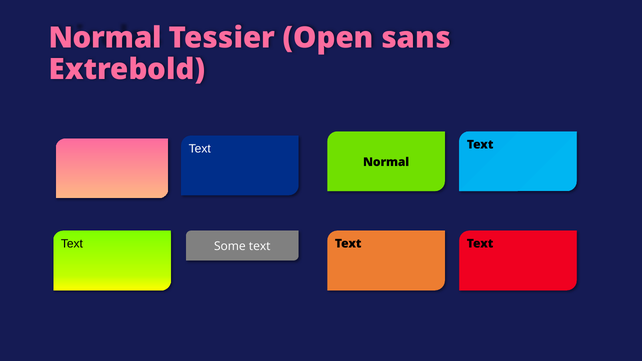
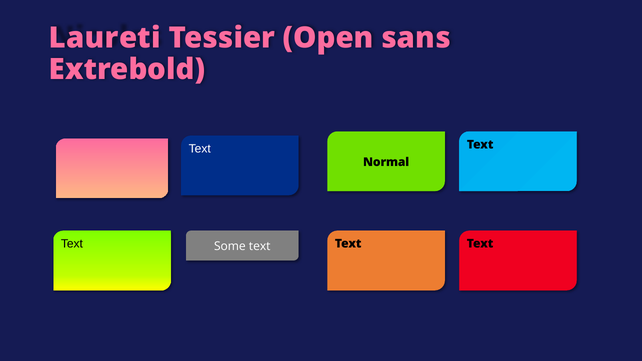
Normal: Normal -> Laureti (105, 38)
